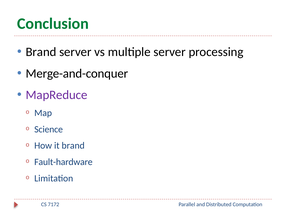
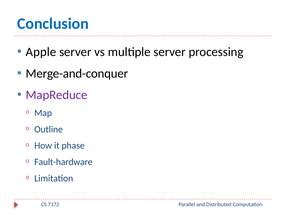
Conclusion colour: green -> blue (53, 24)
Brand: Brand -> Apple (41, 52)
Science: Science -> Outline (49, 129)
it brand: brand -> phase (73, 145)
